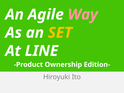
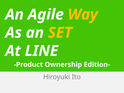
Way colour: pink -> yellow (83, 15)
